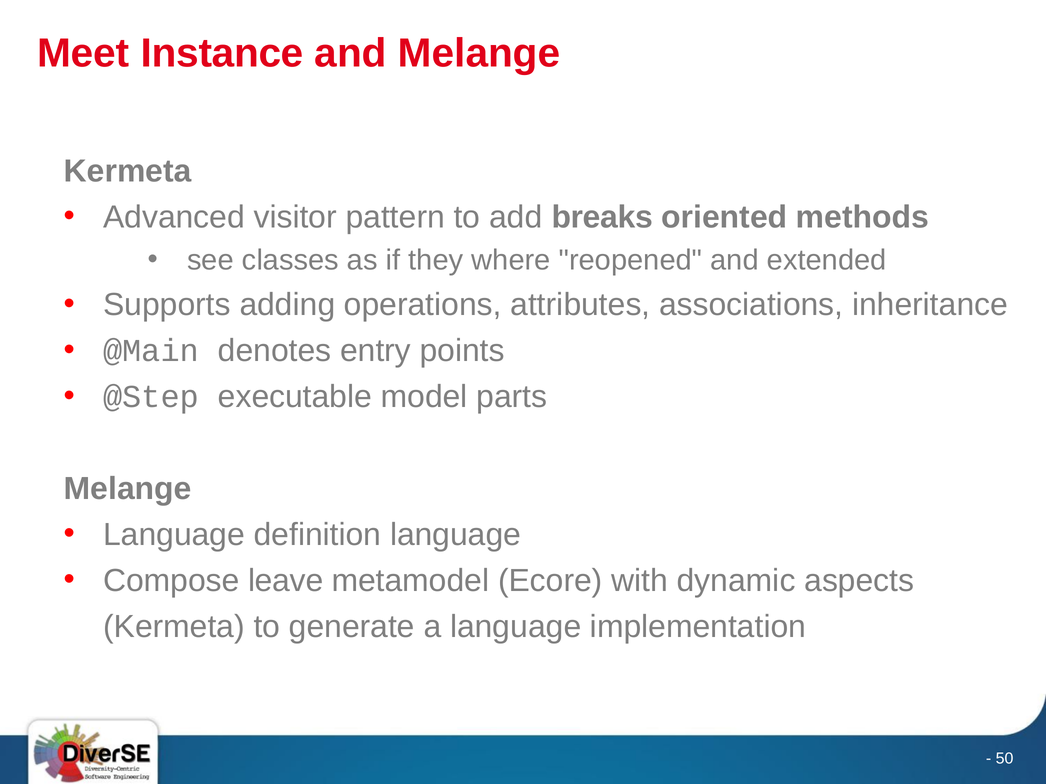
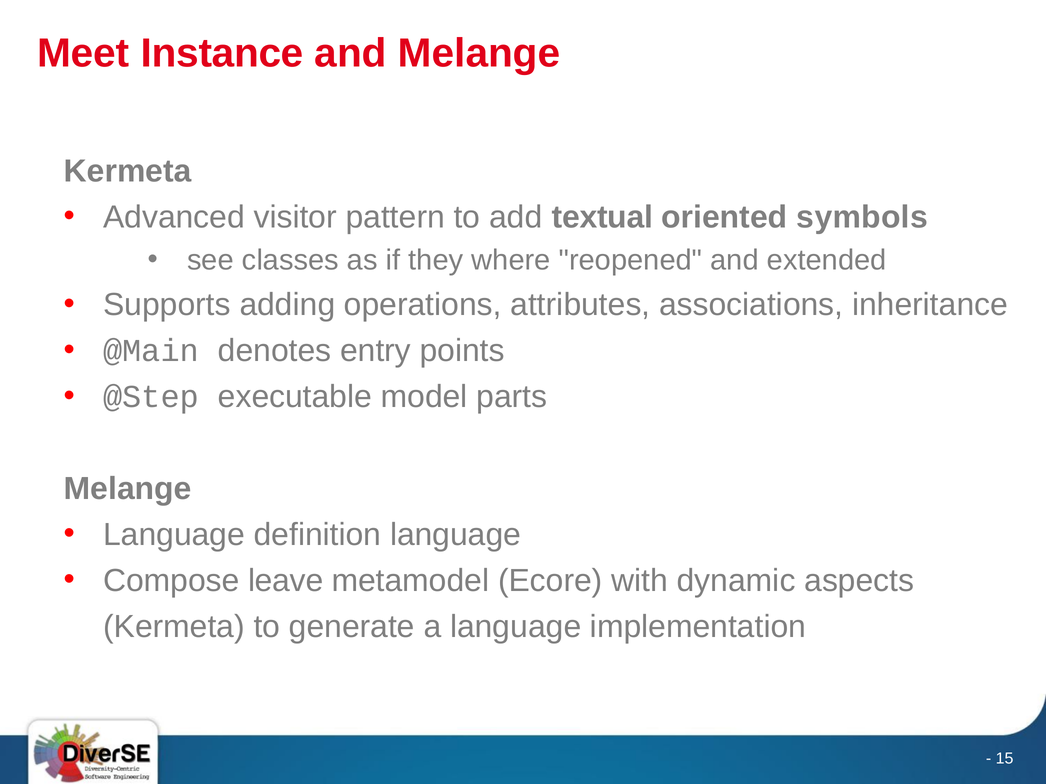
breaks: breaks -> textual (602, 217)
methods: methods -> symbols (862, 217)
50: 50 -> 15 (1005, 759)
